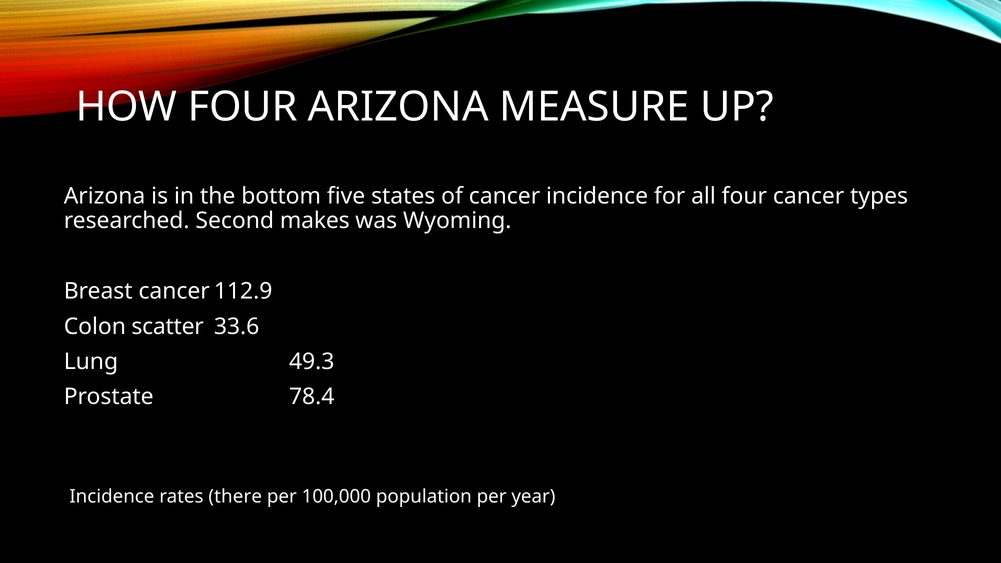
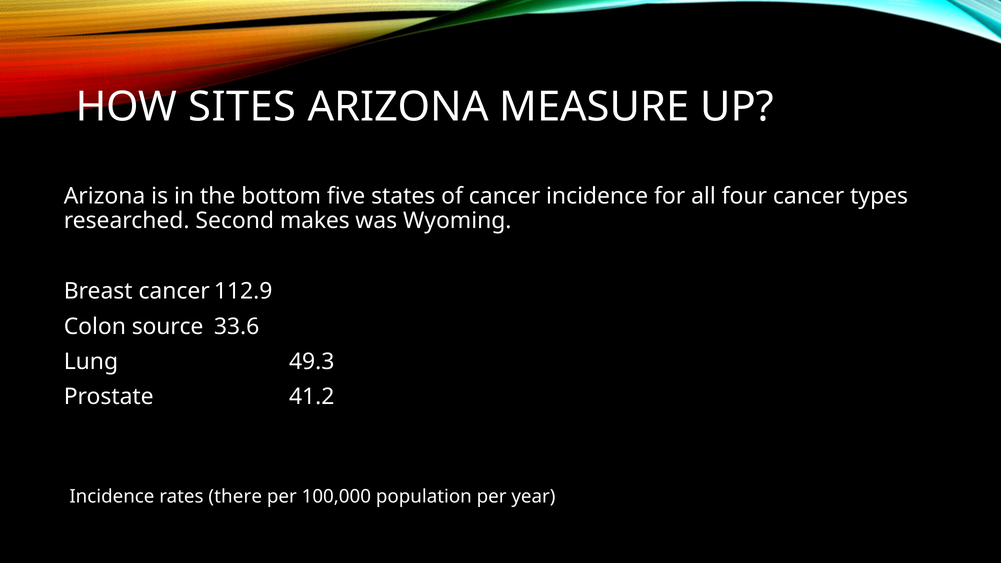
HOW FOUR: FOUR -> SITES (242, 107)
scatter: scatter -> source (168, 327)
78.4: 78.4 -> 41.2 (312, 397)
